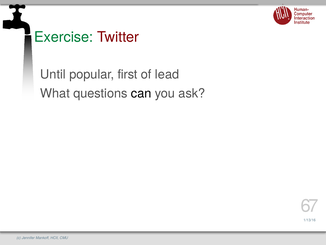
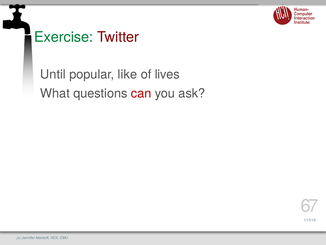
first: first -> like (127, 74)
lead: lead -> lives (167, 74)
can colour: black -> red (141, 93)
